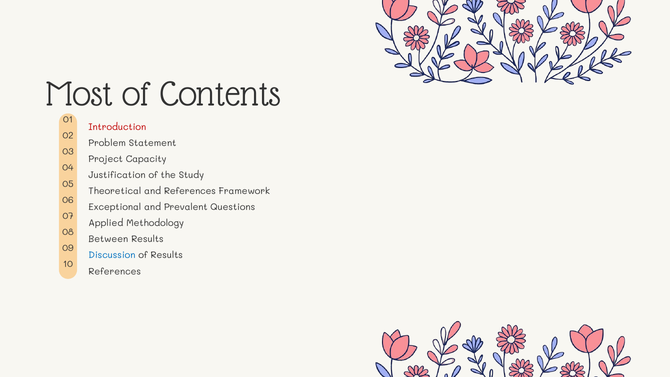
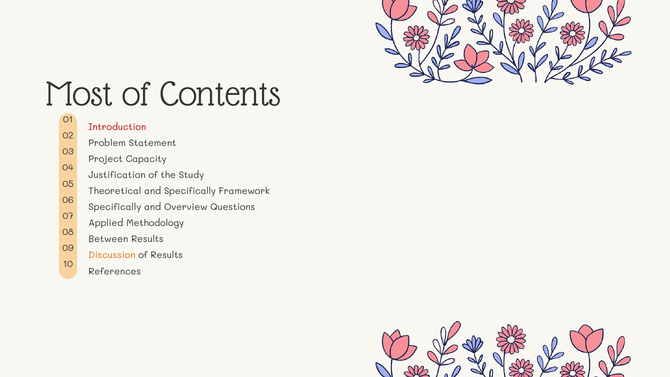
and References: References -> Specifically (190, 191)
Exceptional: Exceptional -> Specifically (115, 207)
Prevalent: Prevalent -> Overview (186, 207)
Discussion colour: blue -> orange (112, 255)
